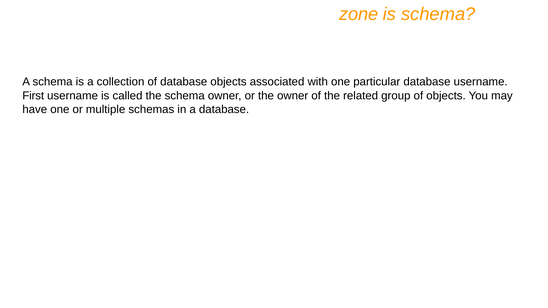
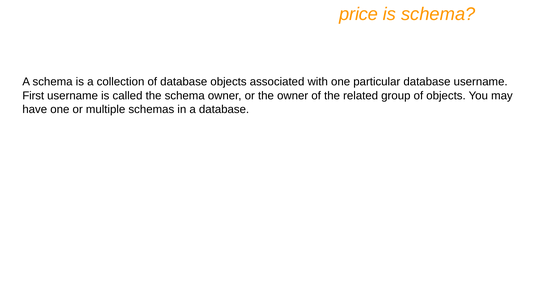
zone: zone -> price (359, 14)
